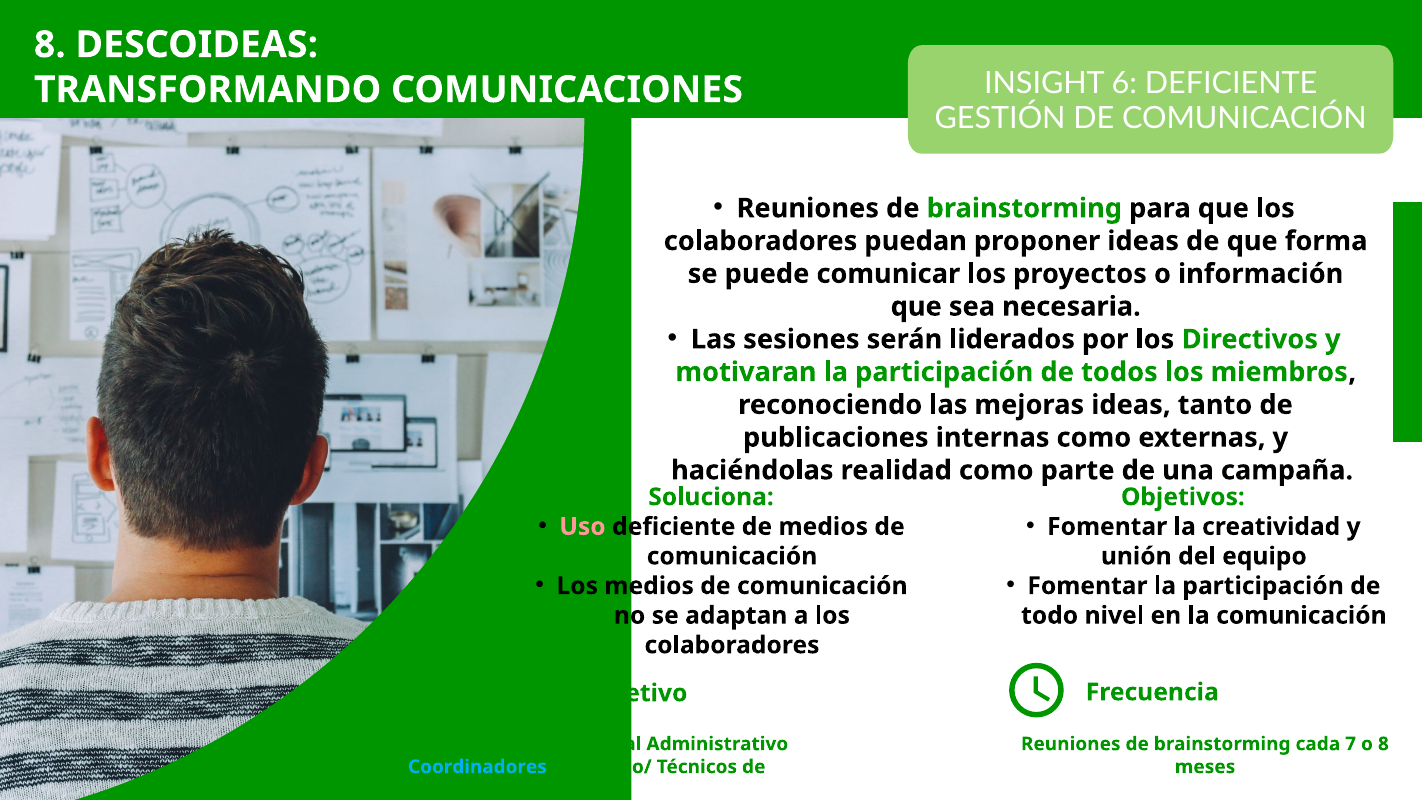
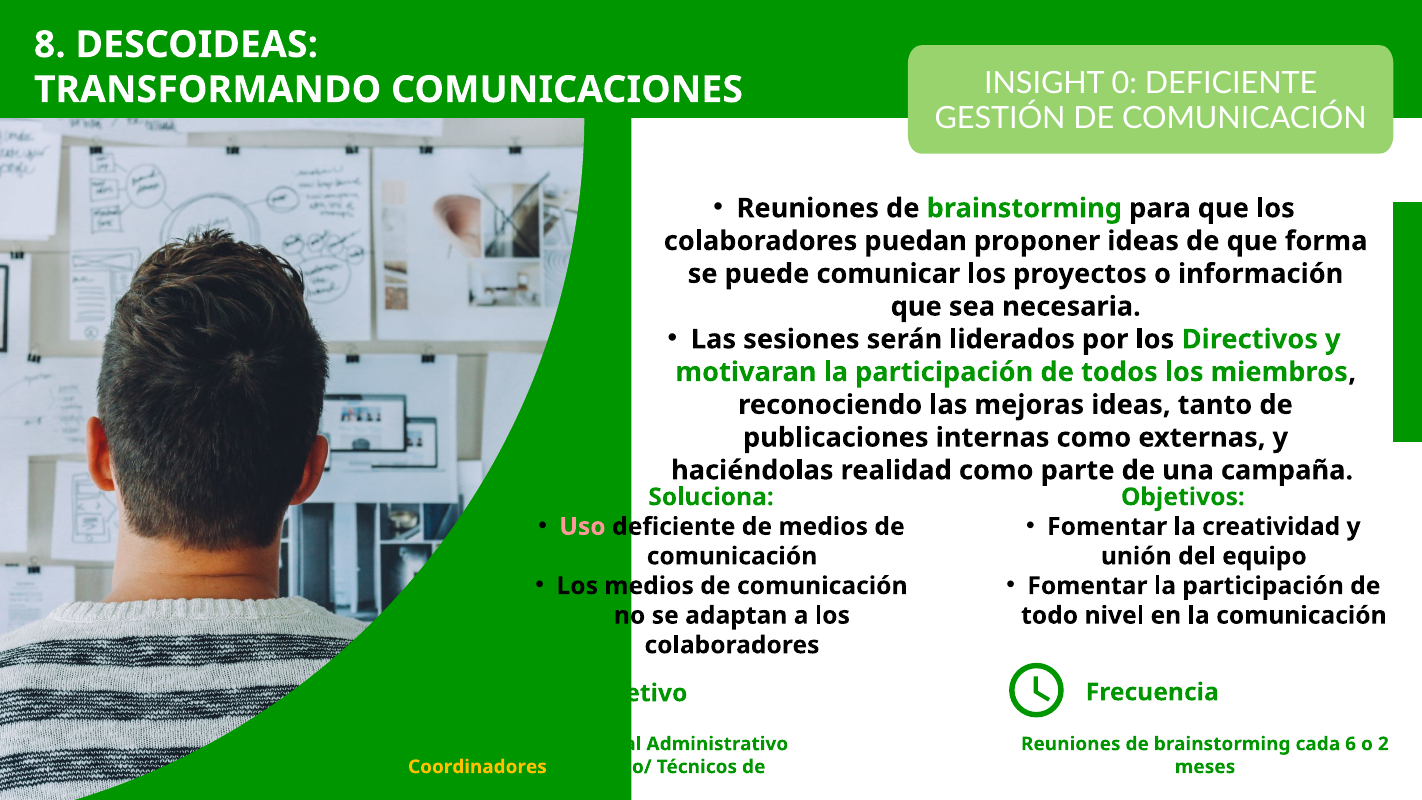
6: 6 -> 0 (1124, 84)
7: 7 -> 6 (1351, 744)
o 8: 8 -> 2 (1383, 744)
Coordinadores colour: light blue -> yellow (477, 767)
